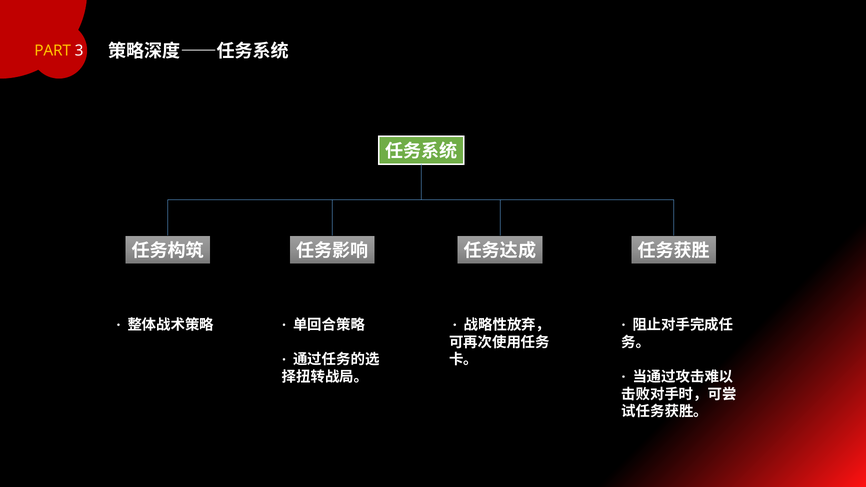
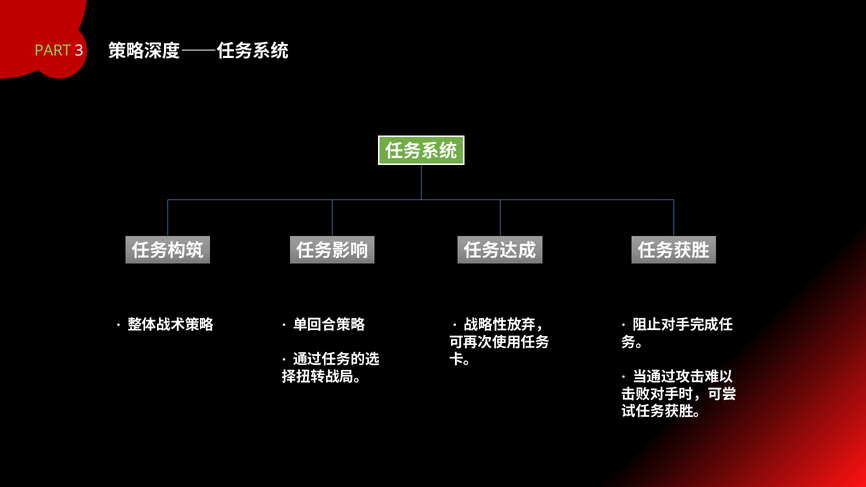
PART colour: yellow -> light green (53, 51)
